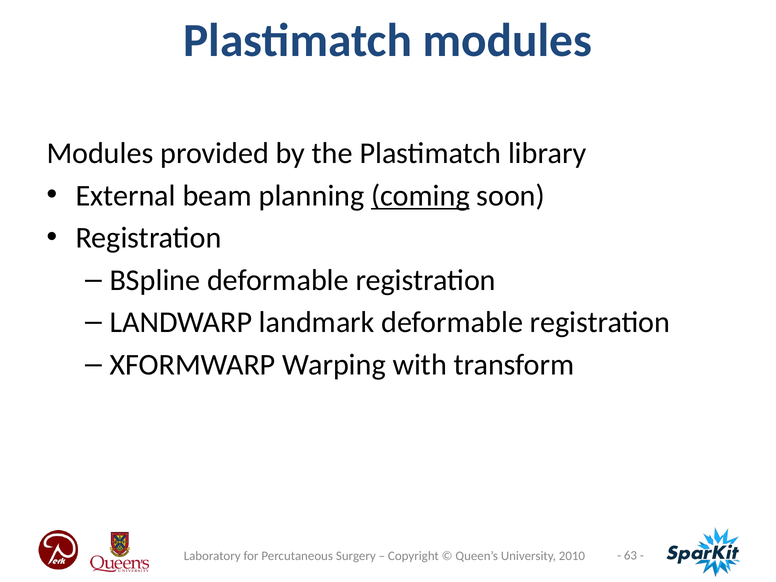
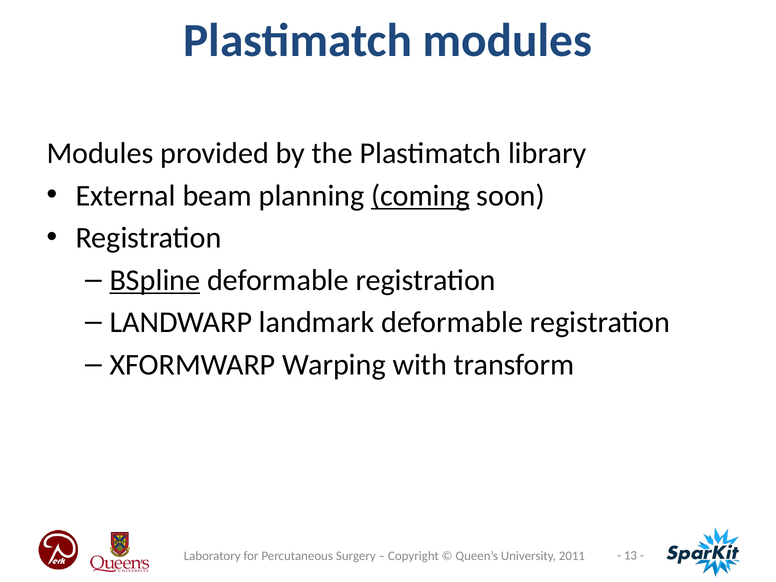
BSpline underline: none -> present (155, 280)
63: 63 -> 13 (631, 556)
2010: 2010 -> 2011 (572, 556)
